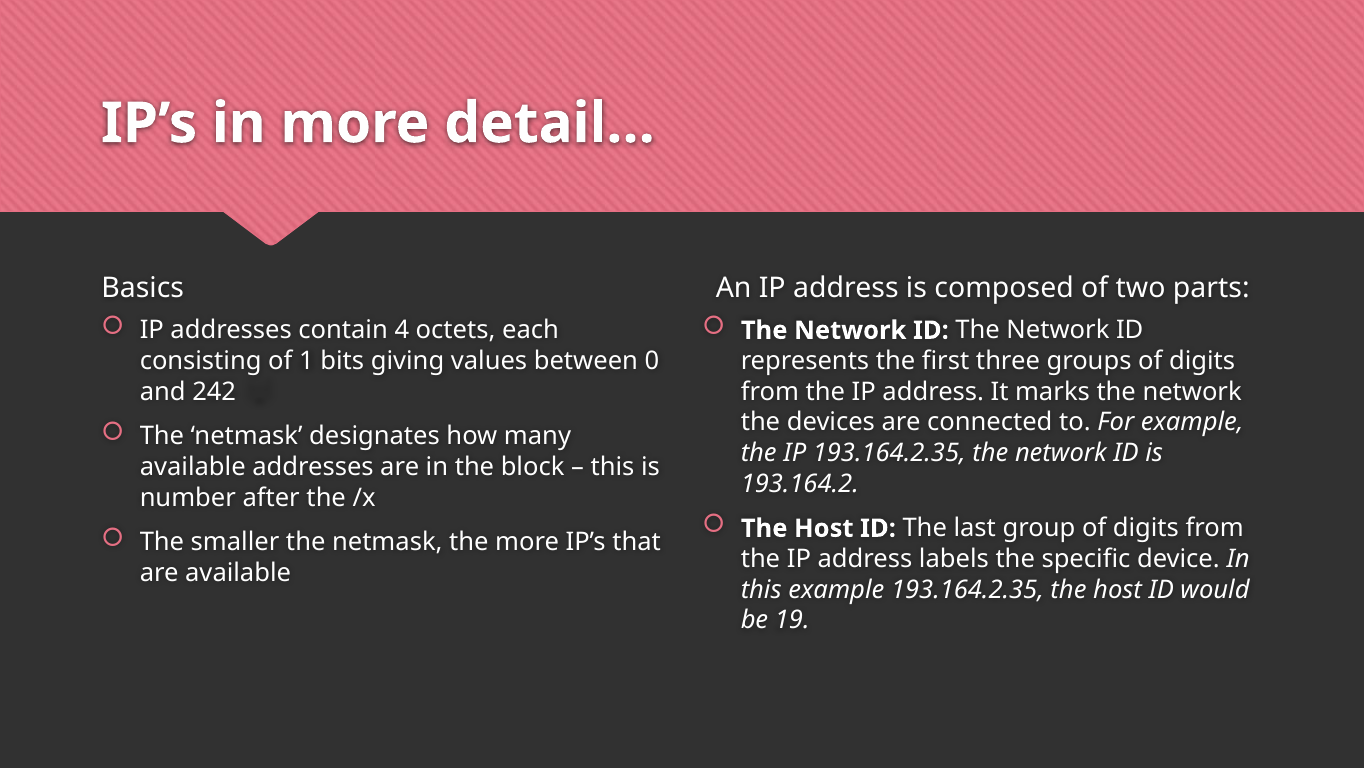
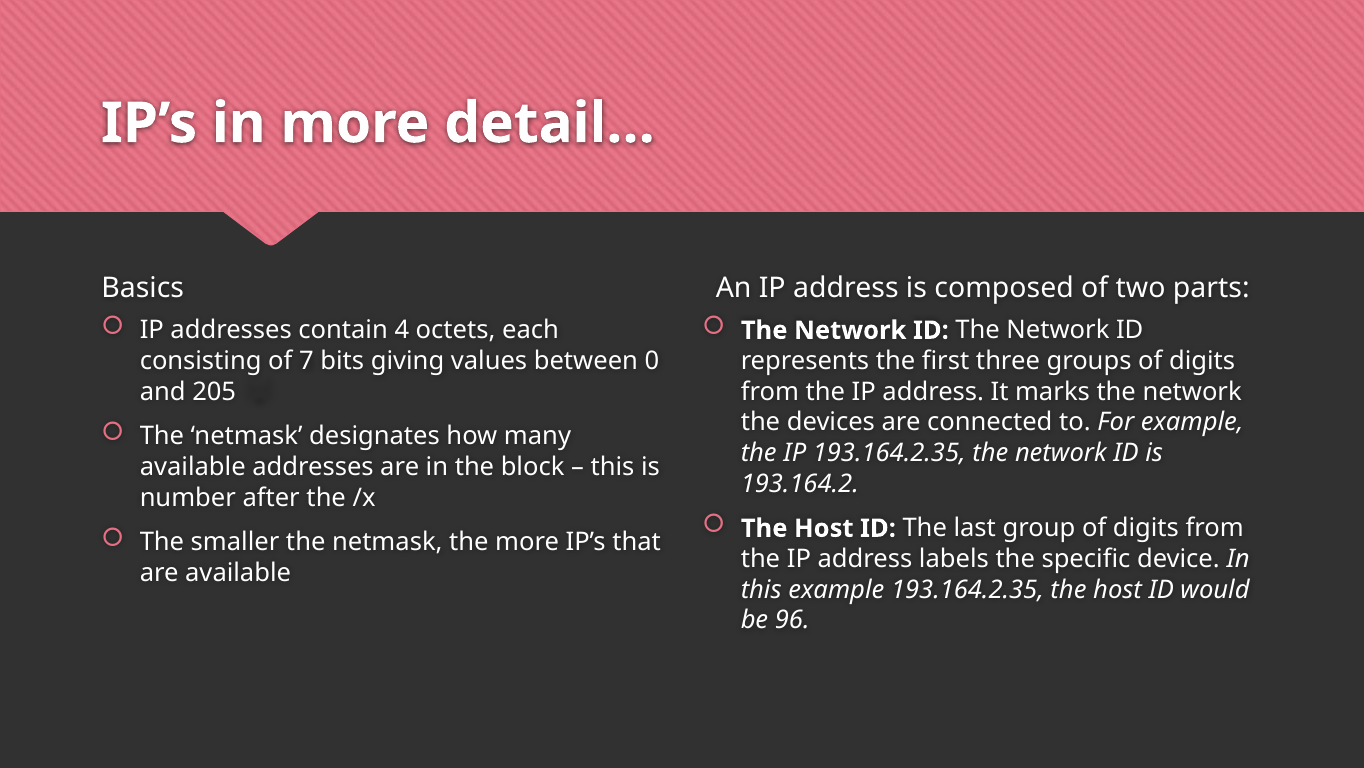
1: 1 -> 7 (306, 361)
242: 242 -> 205 (214, 391)
19: 19 -> 96 (792, 620)
